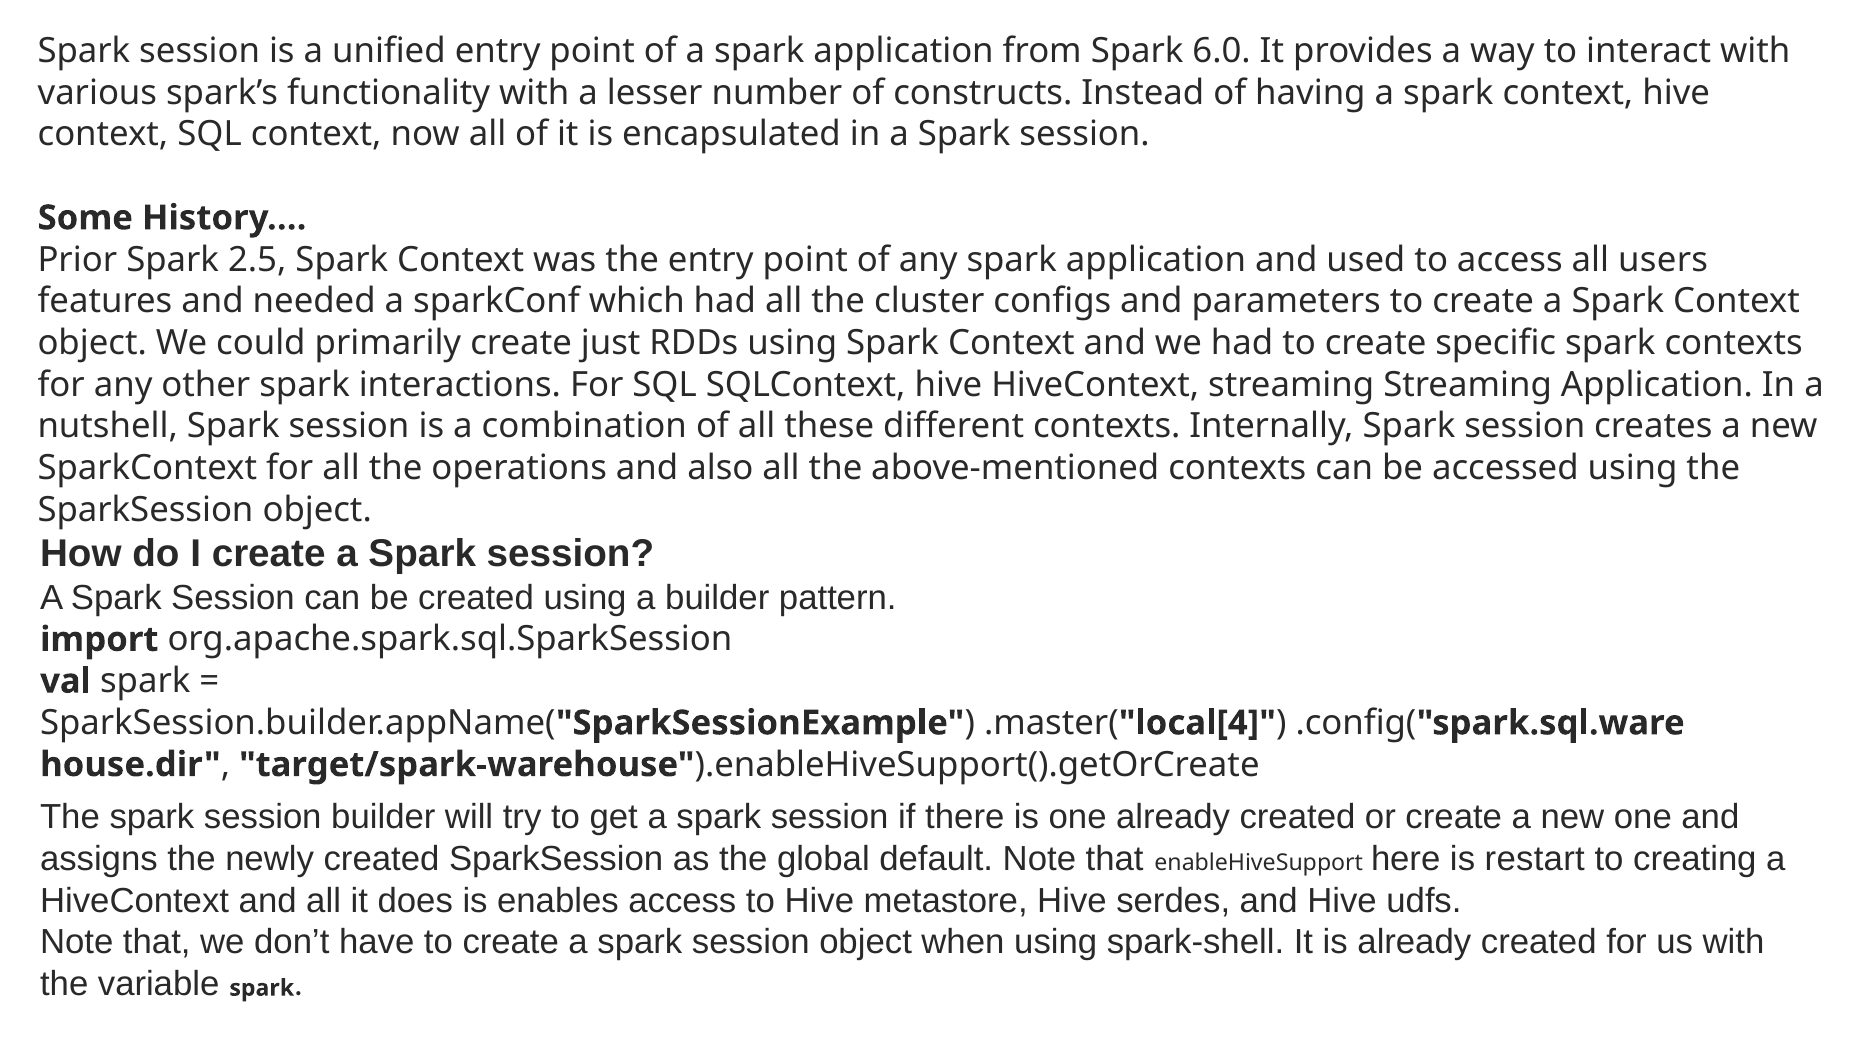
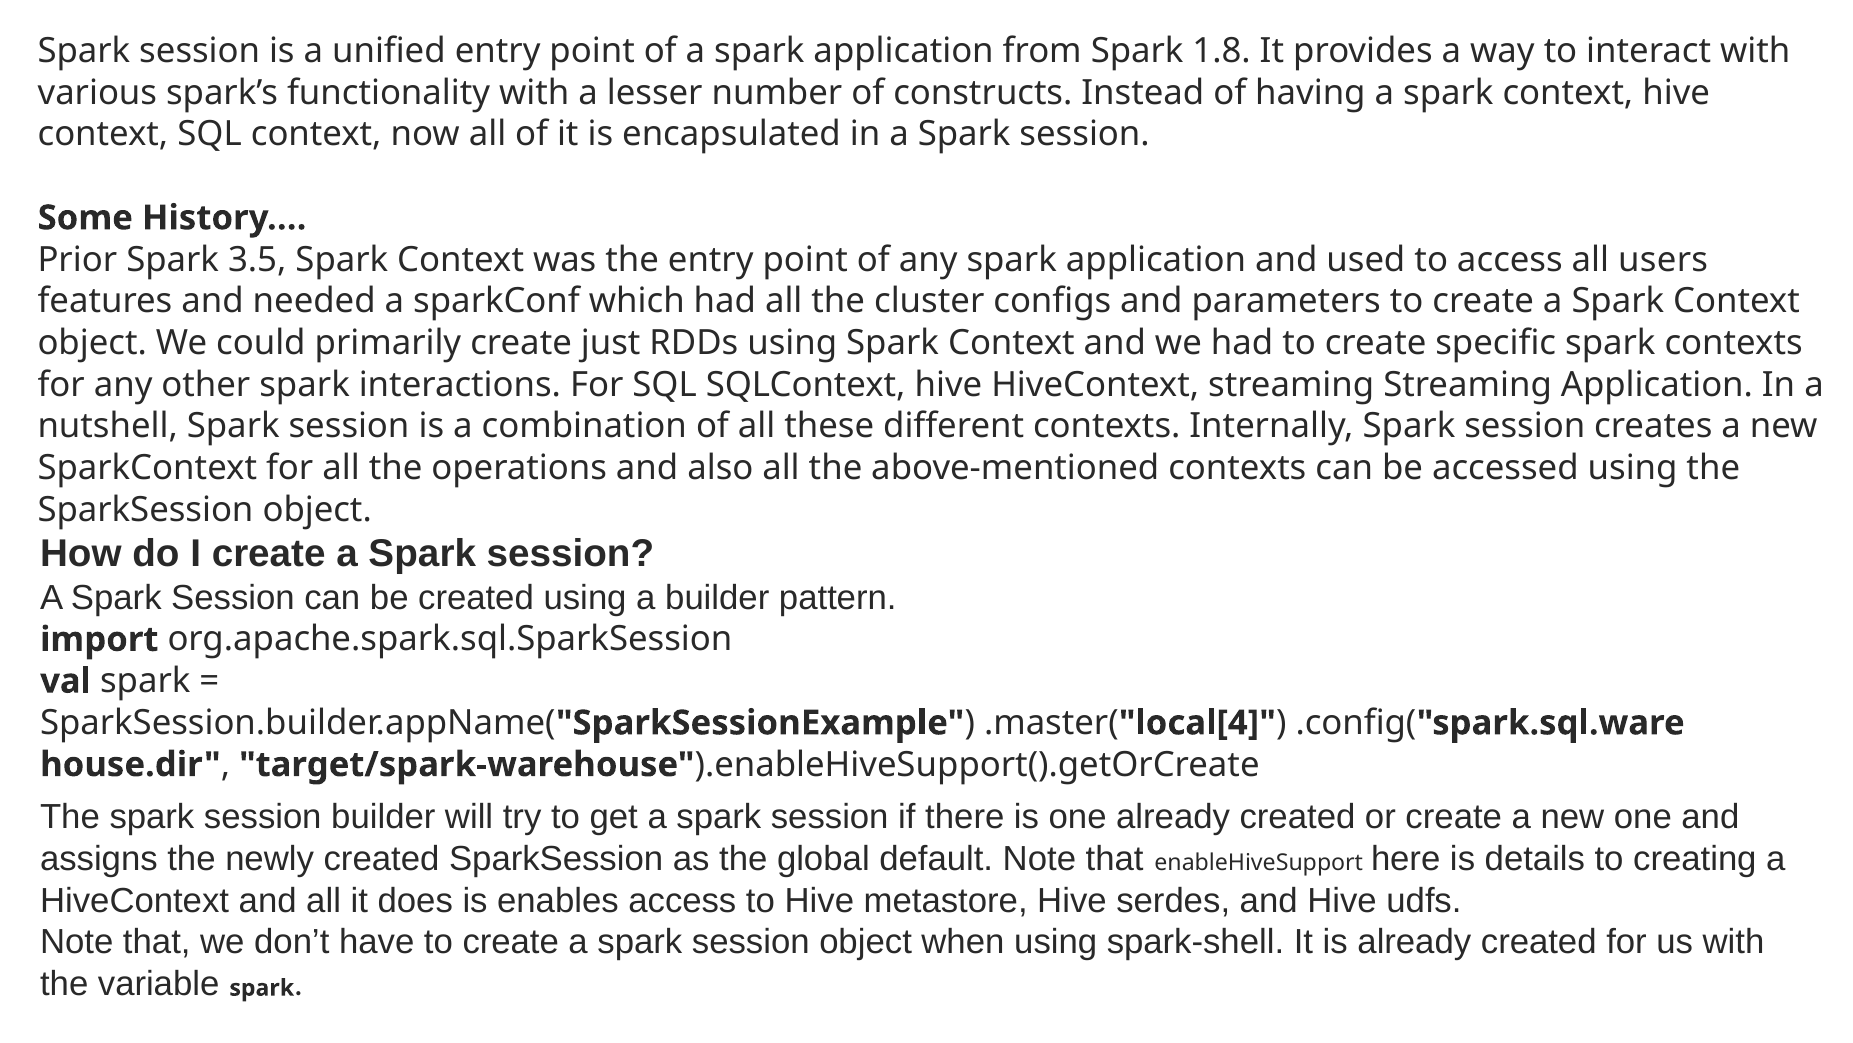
6.0: 6.0 -> 1.8 (1222, 51)
2.5: 2.5 -> 3.5 (257, 259)
restart: restart -> details (1535, 858)
